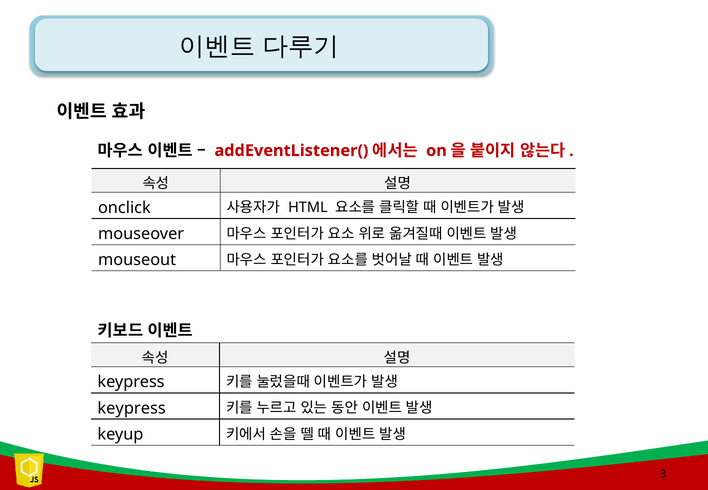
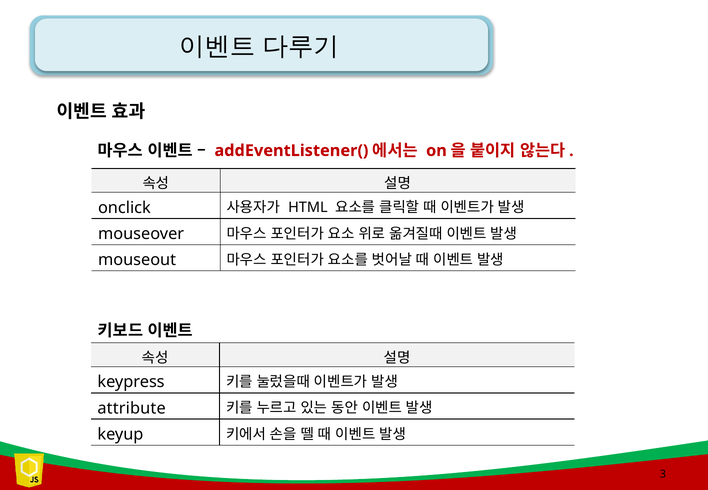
keypress: keypress -> attribute (132, 408)
